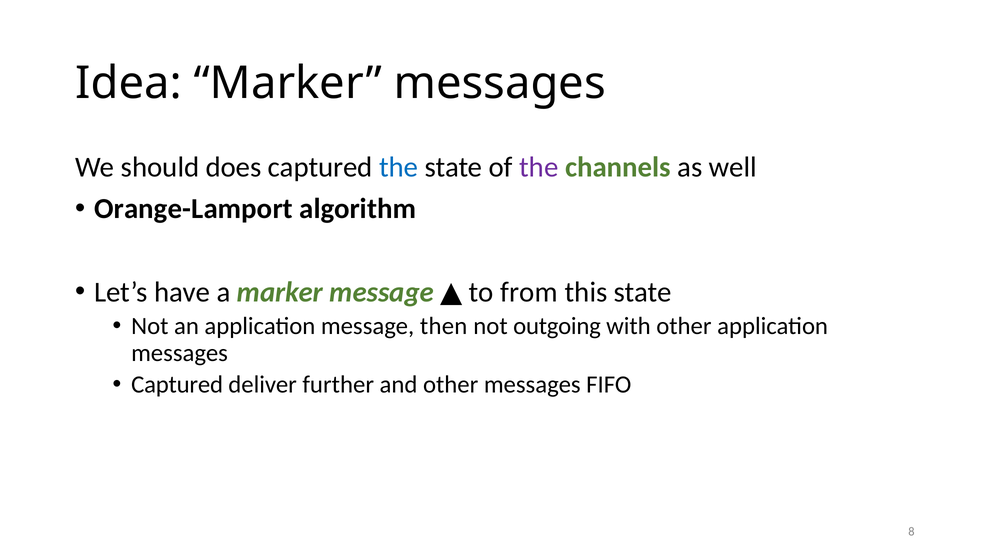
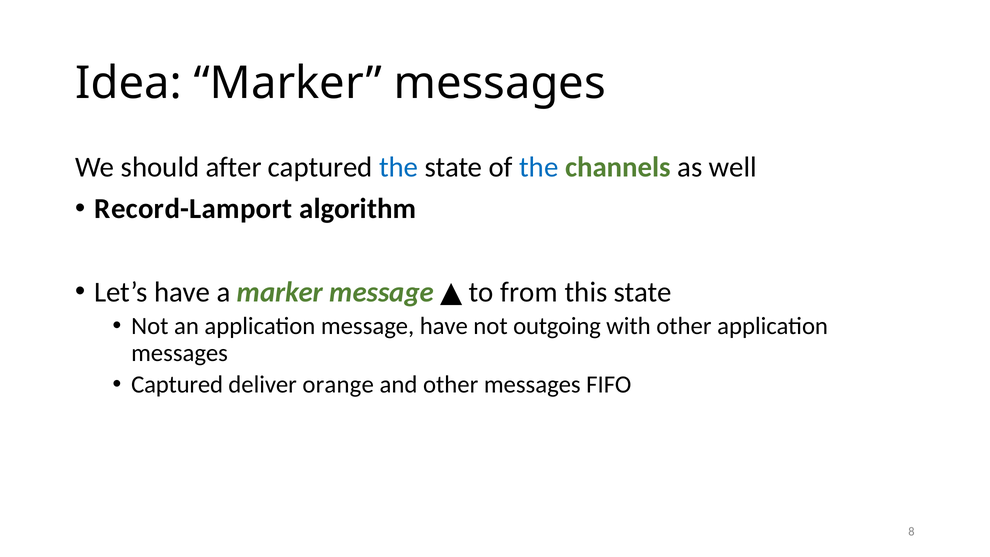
does: does -> after (234, 167)
the colour: purple -> blue (539, 167)
Orange-Lamport: Orange-Lamport -> Record-Lamport (193, 209)
message then: then -> have (444, 326)
further: further -> orange (338, 385)
